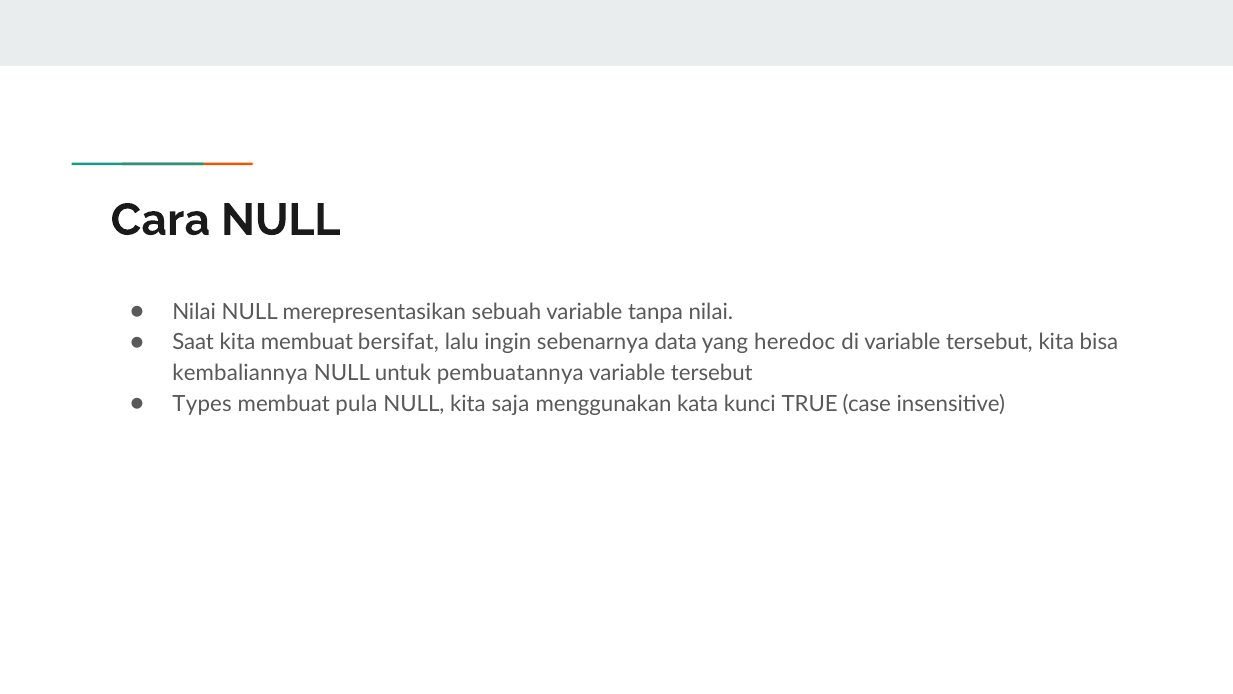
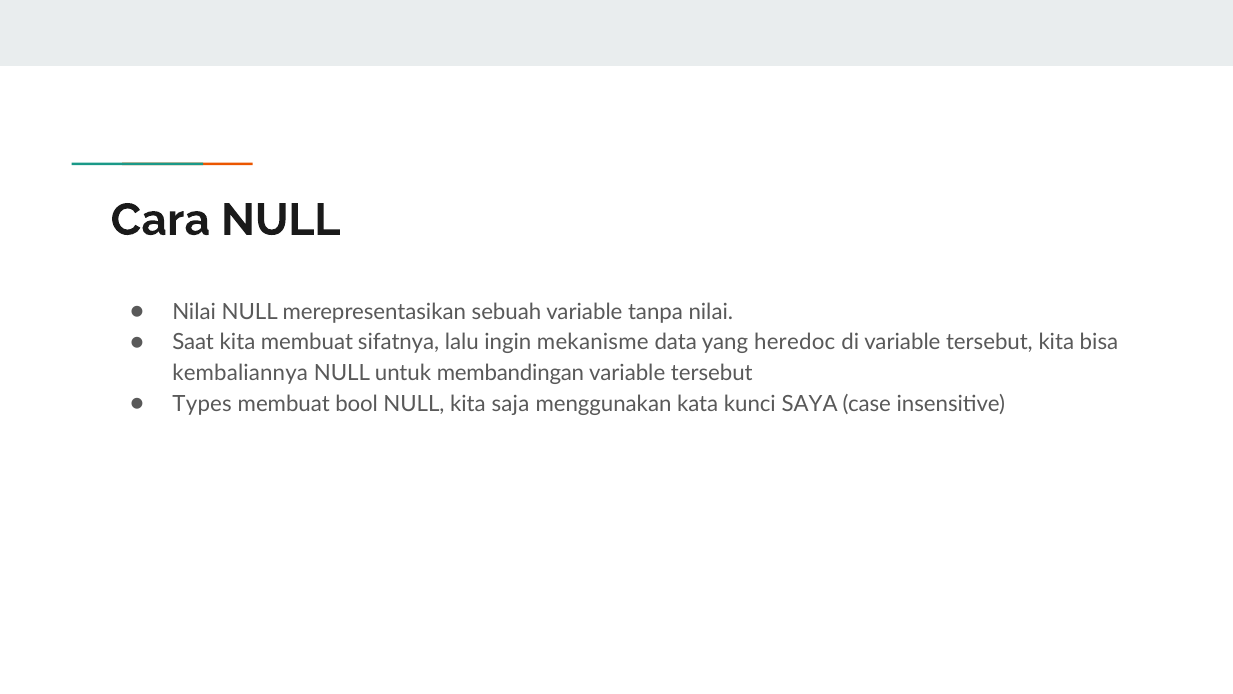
bersifat: bersifat -> sifatnya (399, 342)
sebenarnya: sebenarnya -> mekanisme (593, 342)
pembuatannya: pembuatannya -> membandingan (511, 373)
pula: pula -> bool (357, 404)
TRUE: TRUE -> SAYA (810, 404)
